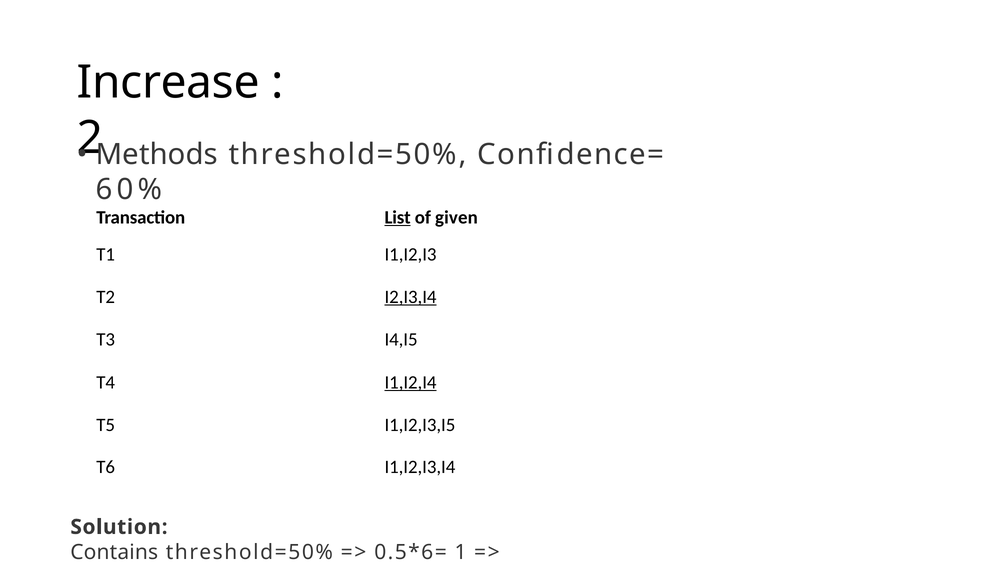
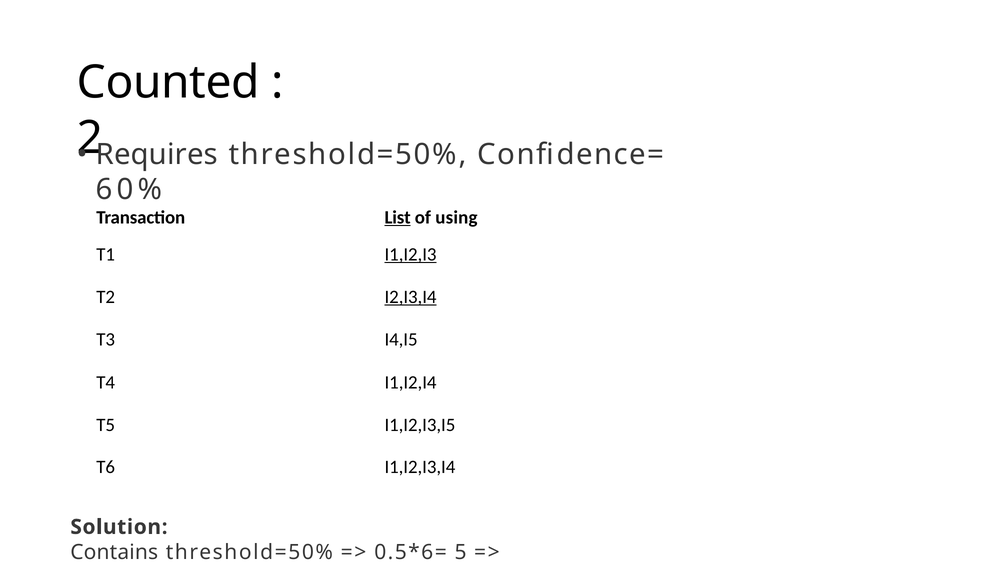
Increase: Increase -> Counted (168, 82)
Methods: Methods -> Requires (157, 154)
given: given -> using (456, 217)
I1,I2,I3 underline: none -> present (411, 254)
I1,I2,I4 underline: present -> none (411, 382)
1: 1 -> 5 (461, 552)
